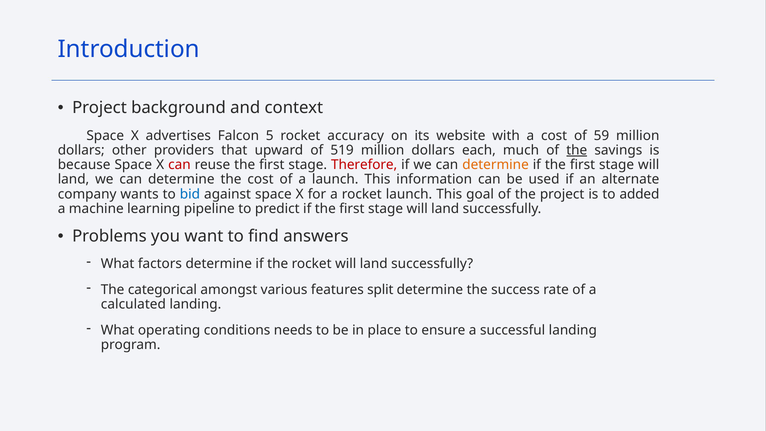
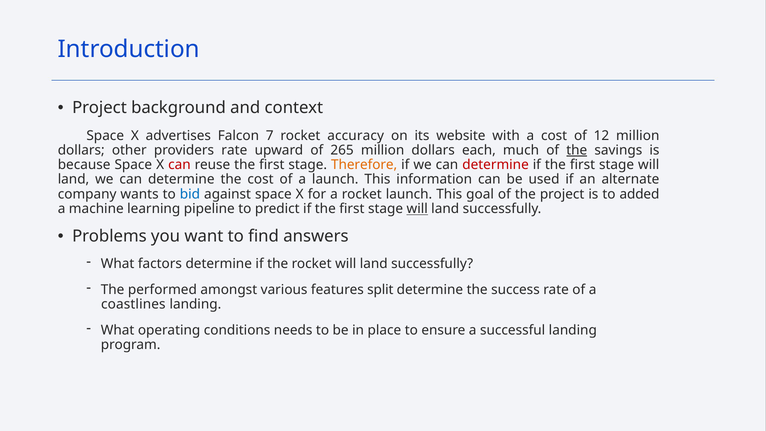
5: 5 -> 7 (270, 135)
59: 59 -> 12 (601, 135)
providers that: that -> rate (234, 150)
519: 519 -> 265 (342, 150)
Therefore colour: red -> orange (364, 165)
determine colour: orange -> red (496, 165)
will underline: none -> present (417, 209)
categorical: categorical -> performed (162, 290)
calculated: calculated -> coastlines (133, 304)
